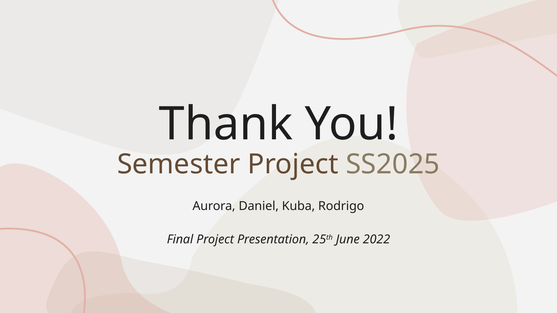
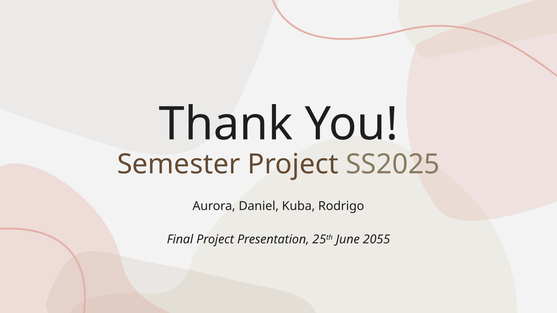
2022: 2022 -> 2055 (376, 240)
